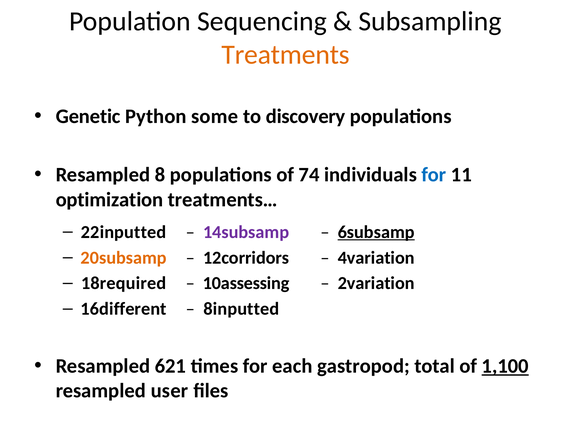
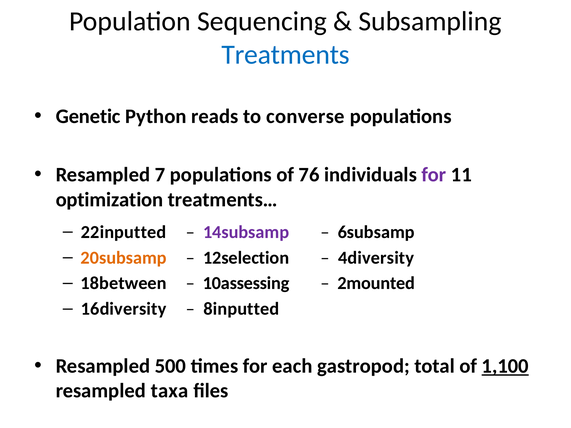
Treatments colour: orange -> blue (286, 55)
some: some -> reads (215, 117)
discovery: discovery -> converse (305, 117)
8: 8 -> 7 (160, 175)
74: 74 -> 76 (309, 175)
for colour: blue -> purple (434, 175)
6subsamp underline: present -> none (376, 232)
12corridors: 12corridors -> 12selection (246, 258)
4variation: 4variation -> 4diversity (376, 258)
18required: 18required -> 18between (124, 283)
2variation: 2variation -> 2mounted (376, 283)
16different: 16different -> 16diversity (124, 309)
621: 621 -> 500 (170, 366)
user: user -> taxa (170, 391)
